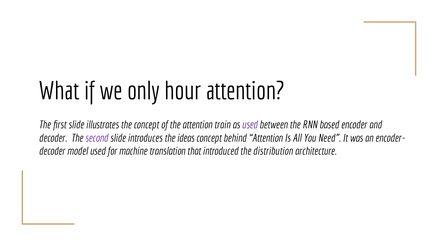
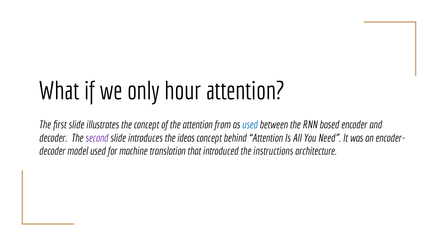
train: train -> from (222, 125)
used colour: purple -> blue (250, 125)
distribution: distribution -> instructions (273, 151)
